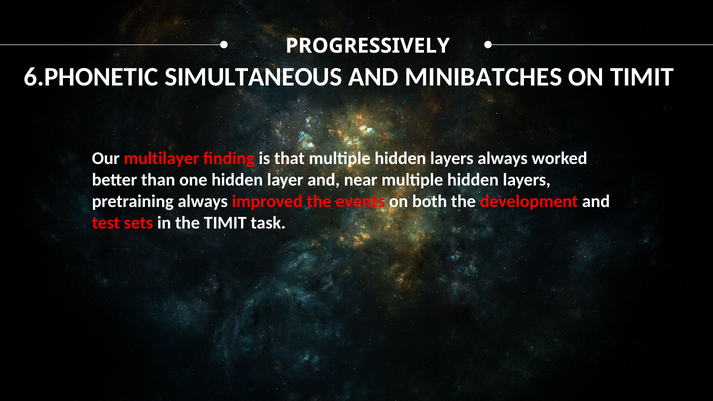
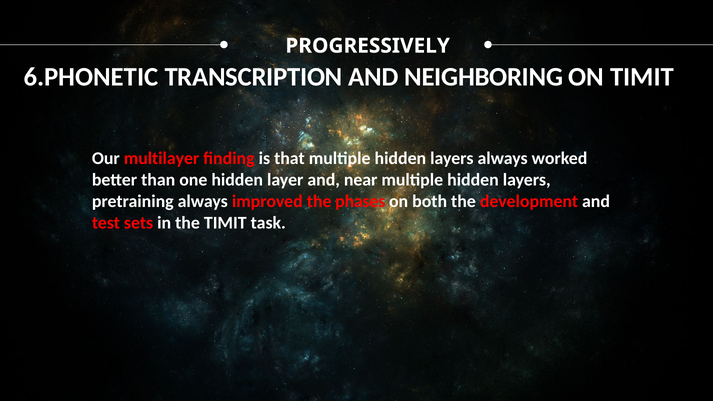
SIMULTANEOUS: SIMULTANEOUS -> TRANSCRIPTION (254, 77)
MINIBATCHES: MINIBATCHES -> NEIGHBORING (484, 77)
events: events -> phases (360, 201)
